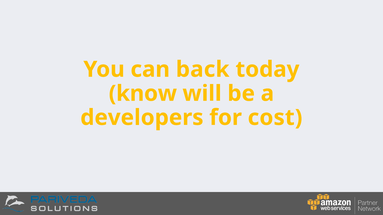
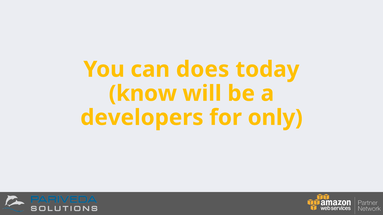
back: back -> does (203, 70)
cost: cost -> only (275, 118)
